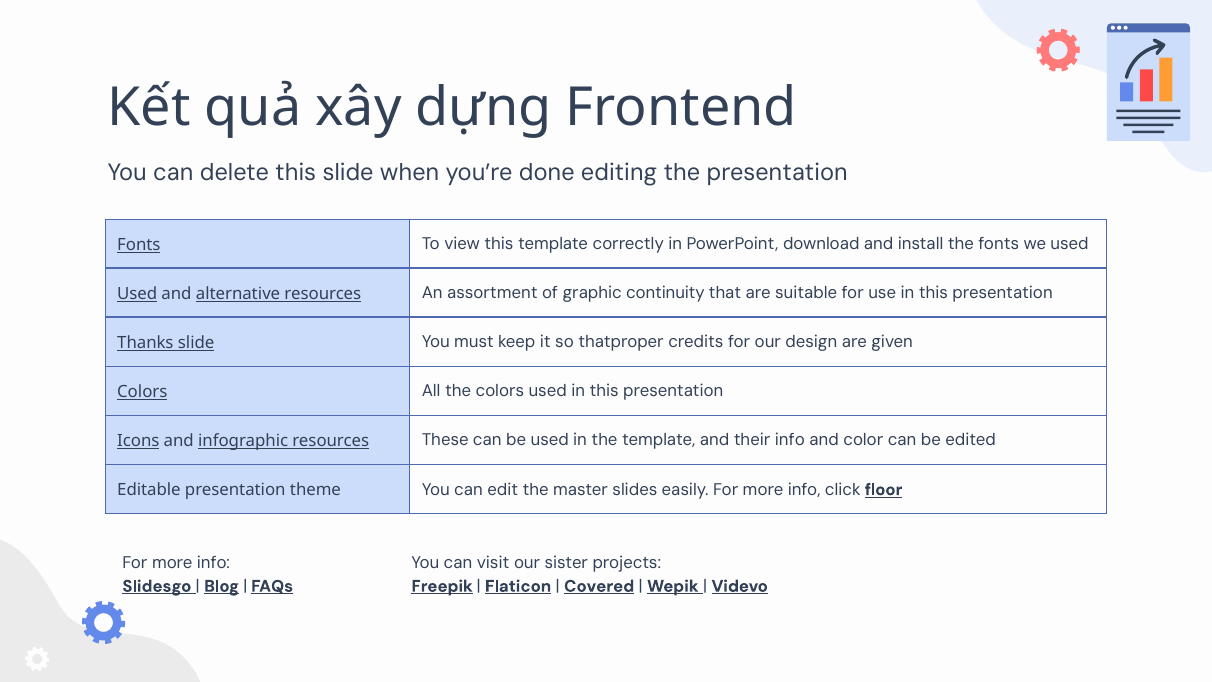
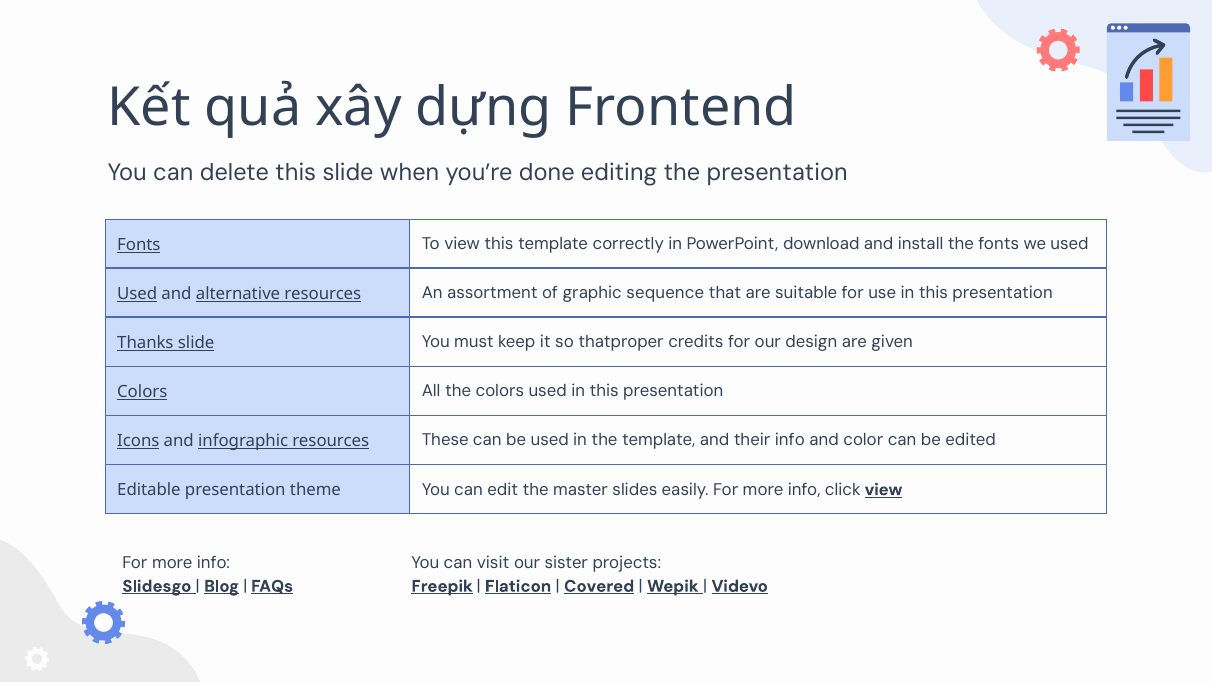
continuity: continuity -> sequence (665, 292)
click floor: floor -> view (884, 489)
